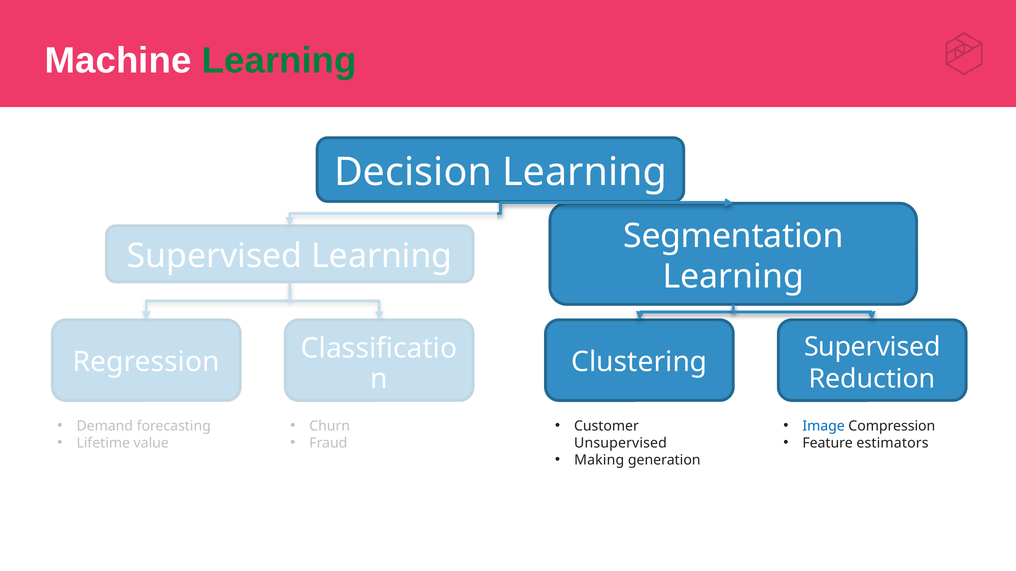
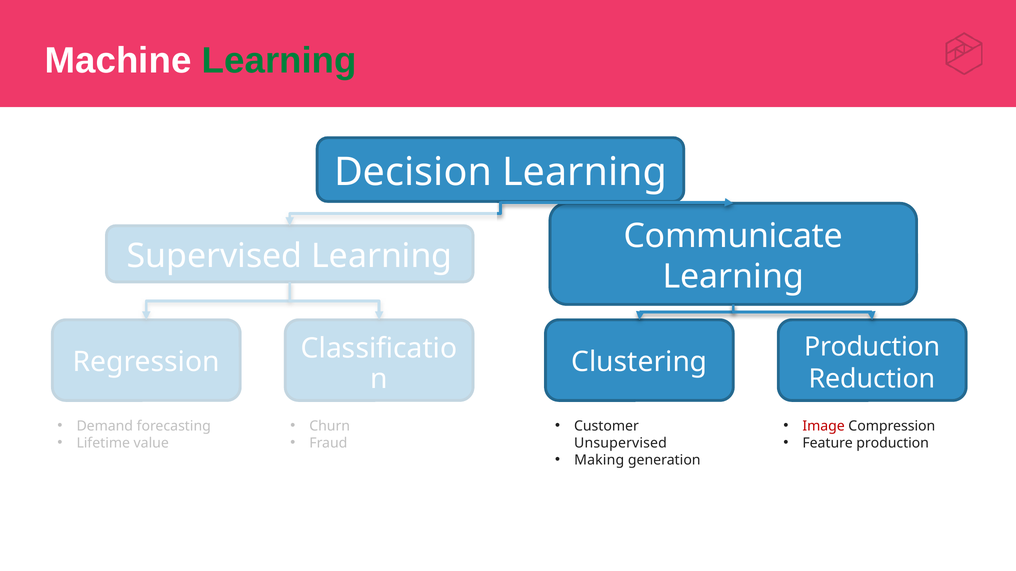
Segmentation: Segmentation -> Communicate (733, 236)
Supervised: Supervised -> Production (872, 347)
Image colour: blue -> red (824, 426)
Feature estimators: estimators -> production (893, 443)
